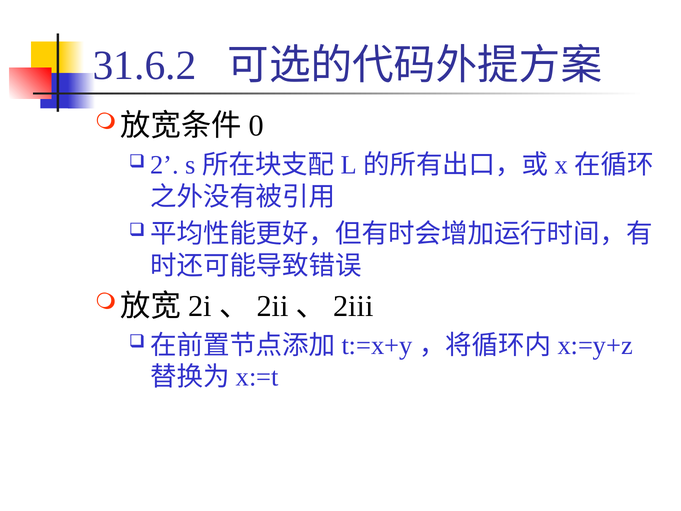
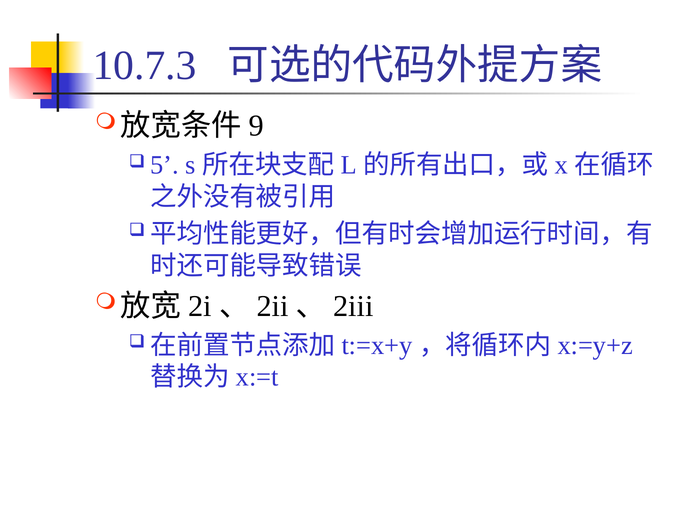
31.6.2: 31.6.2 -> 10.7.3 (145, 65)
0: 0 -> 9 (256, 126)
2: 2 -> 5 (165, 165)
